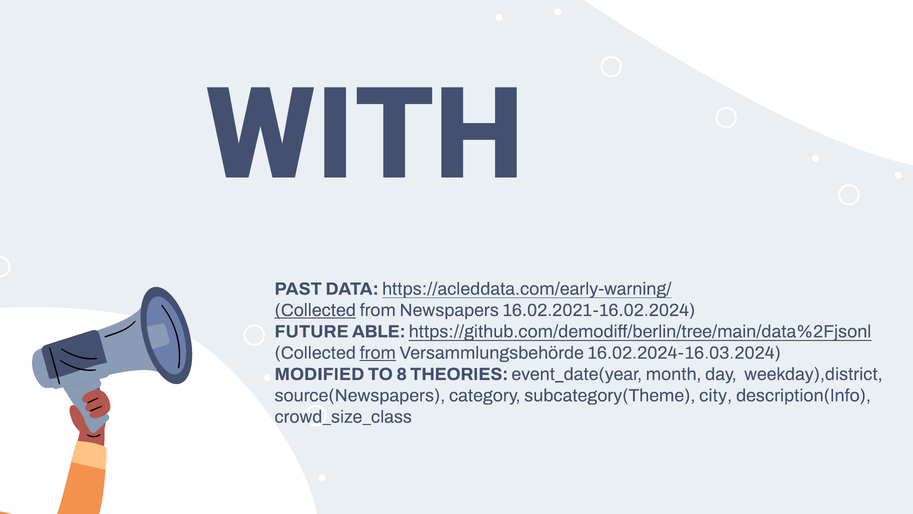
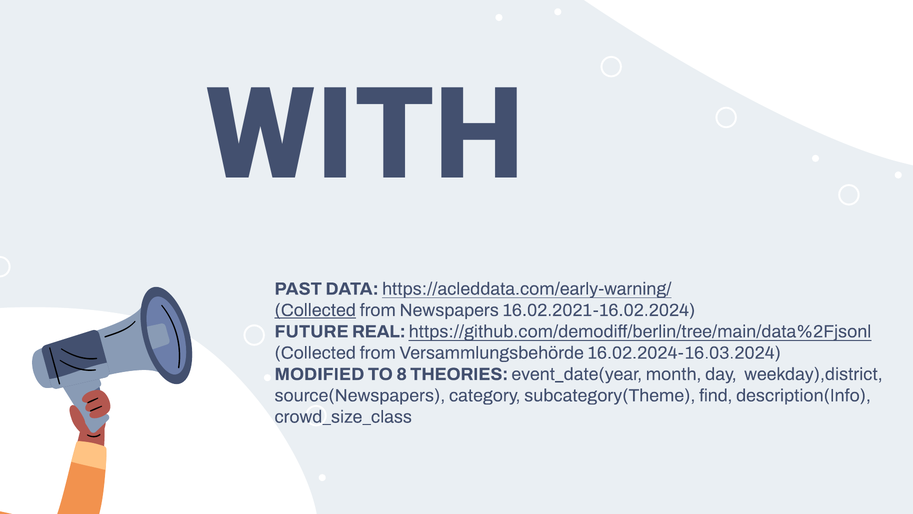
ABLE: ABLE -> REAL (379, 331)
from underline: present -> none (378, 353)
city: city -> find (716, 395)
